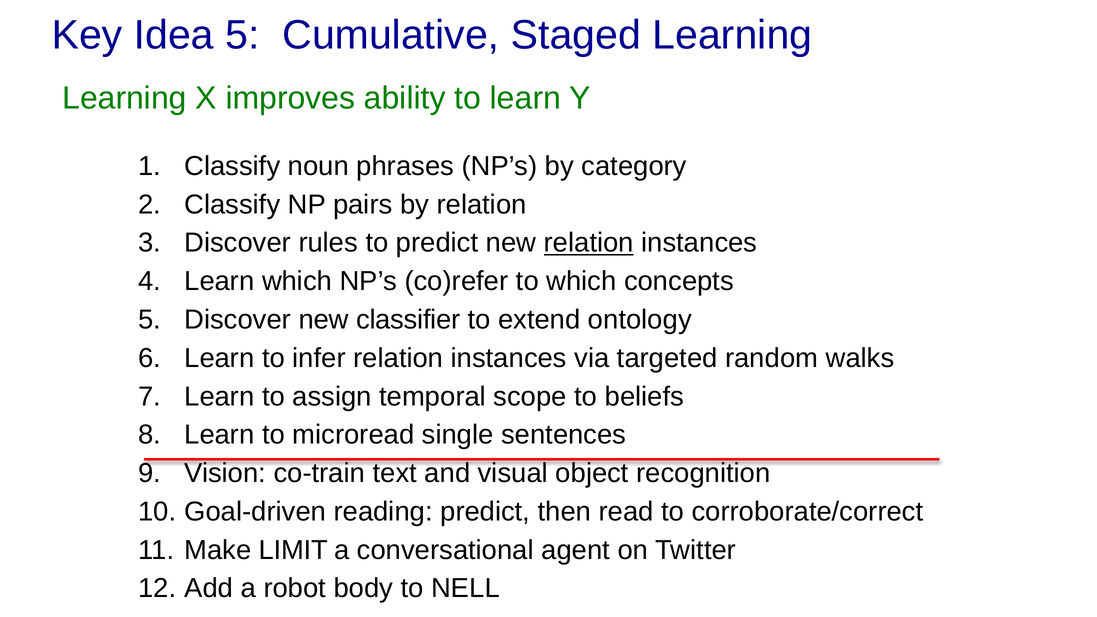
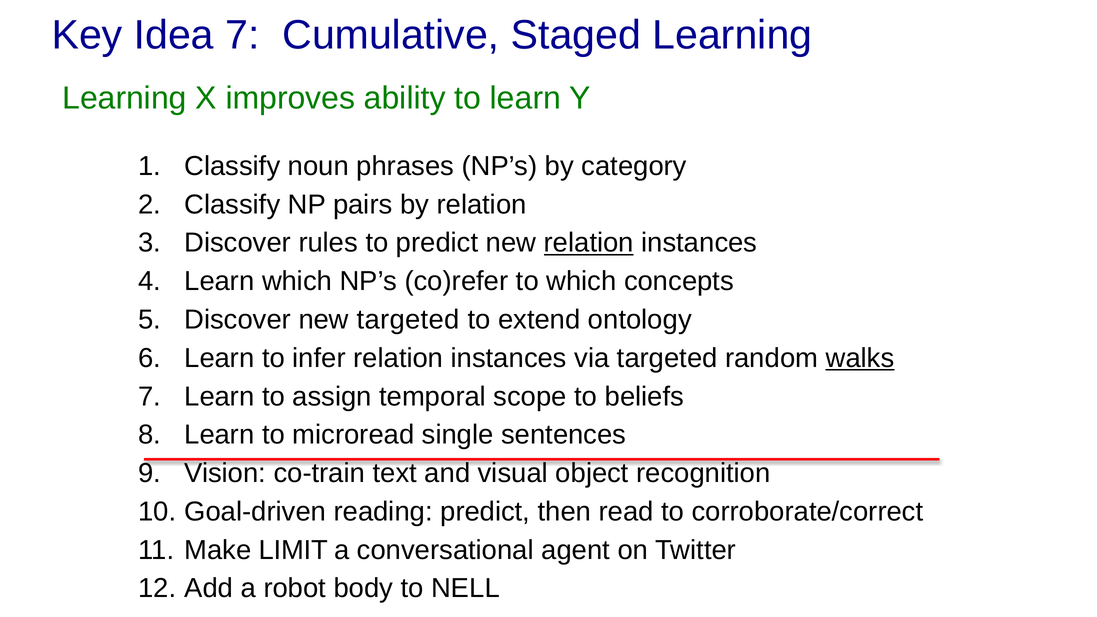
Idea 5: 5 -> 7 (242, 35)
new classifier: classifier -> targeted (408, 320)
walks underline: none -> present (860, 358)
